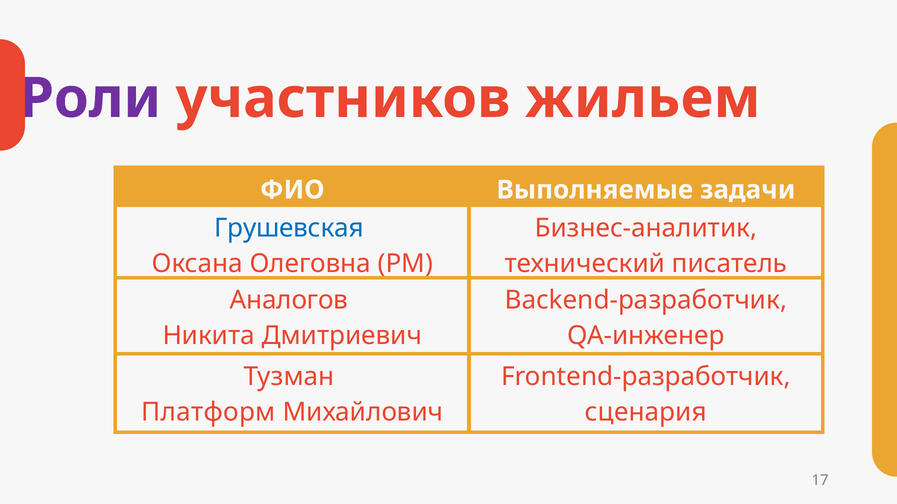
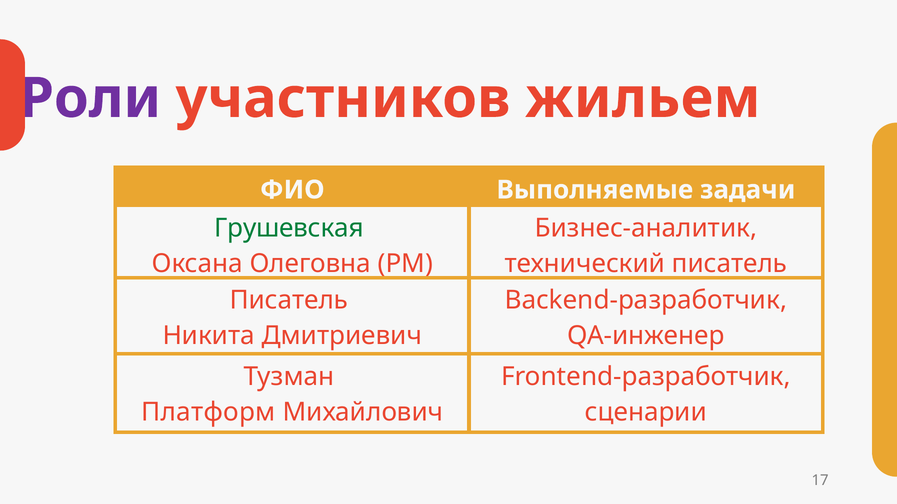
Грушевская colour: blue -> green (289, 228)
Аналогов: Аналогов -> Писатель (289, 301)
сценария: сценария -> сценарии (646, 413)
